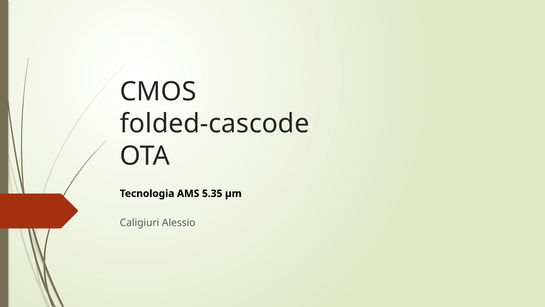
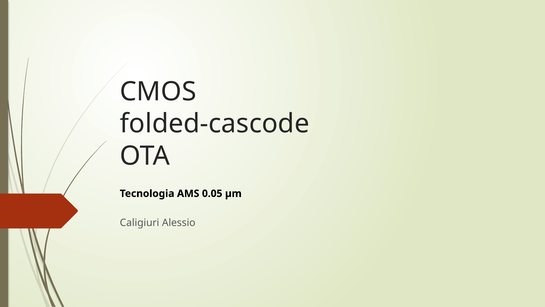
5.35: 5.35 -> 0.05 (212, 193)
